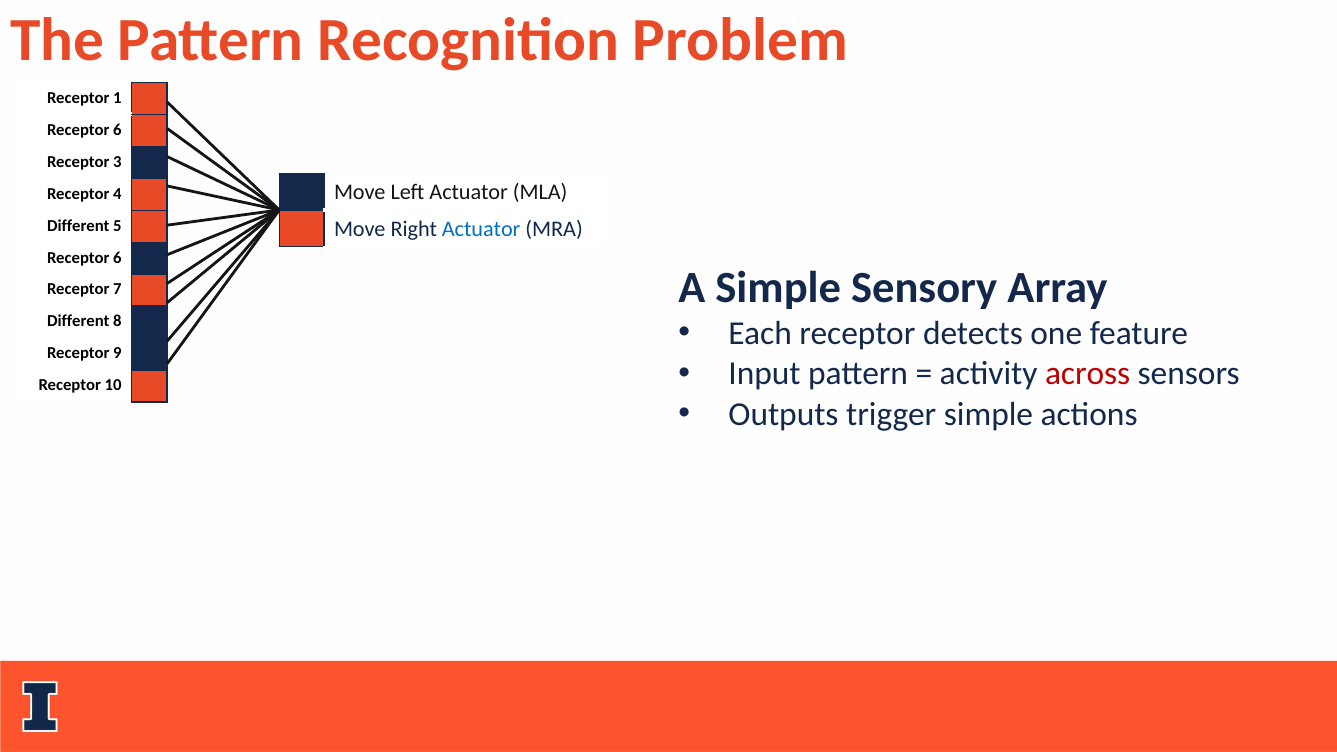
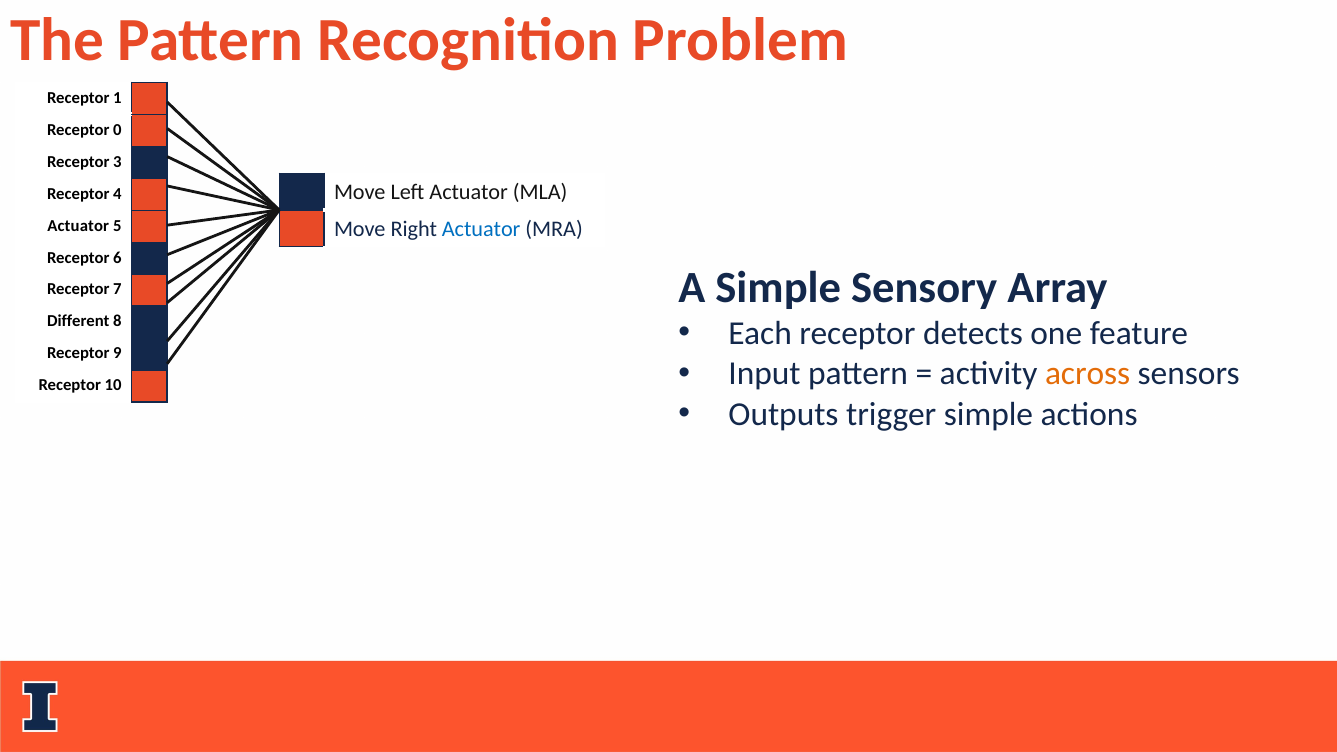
6: 6 -> 0 (117, 130)
Different: Different -> Actuator (78, 226)
across colour: red -> orange (1088, 374)
